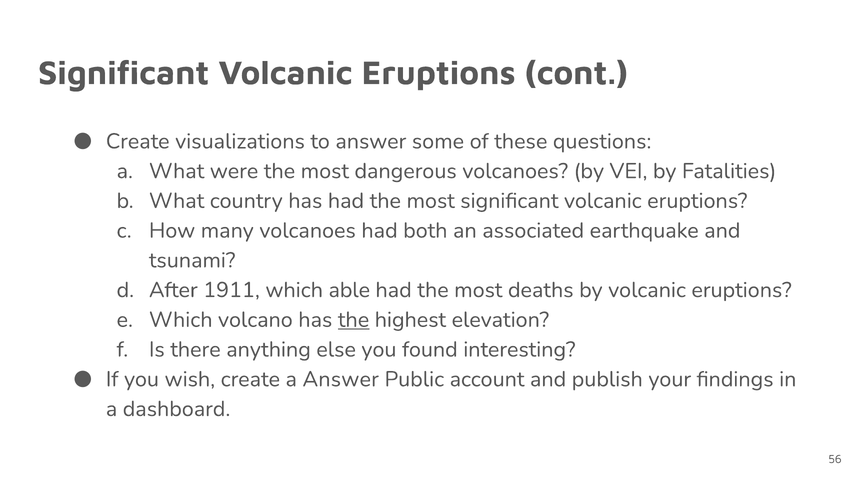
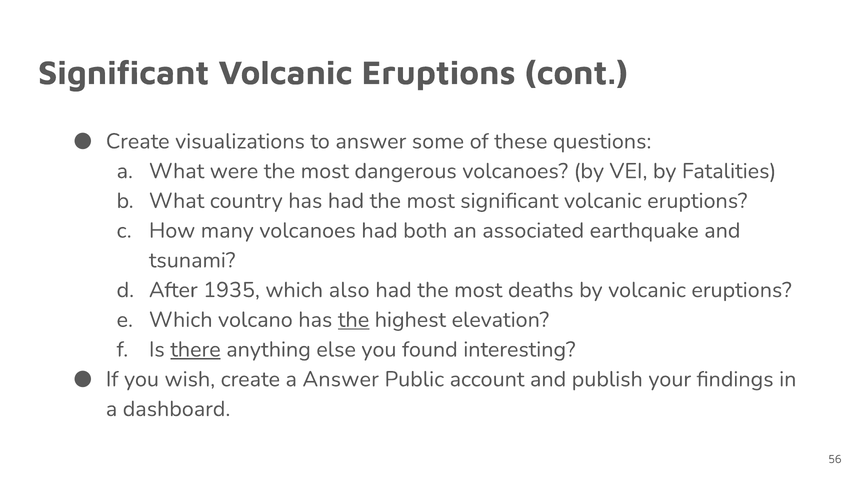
1911: 1911 -> 1935 (231, 290)
able: able -> also (349, 290)
there underline: none -> present (196, 349)
